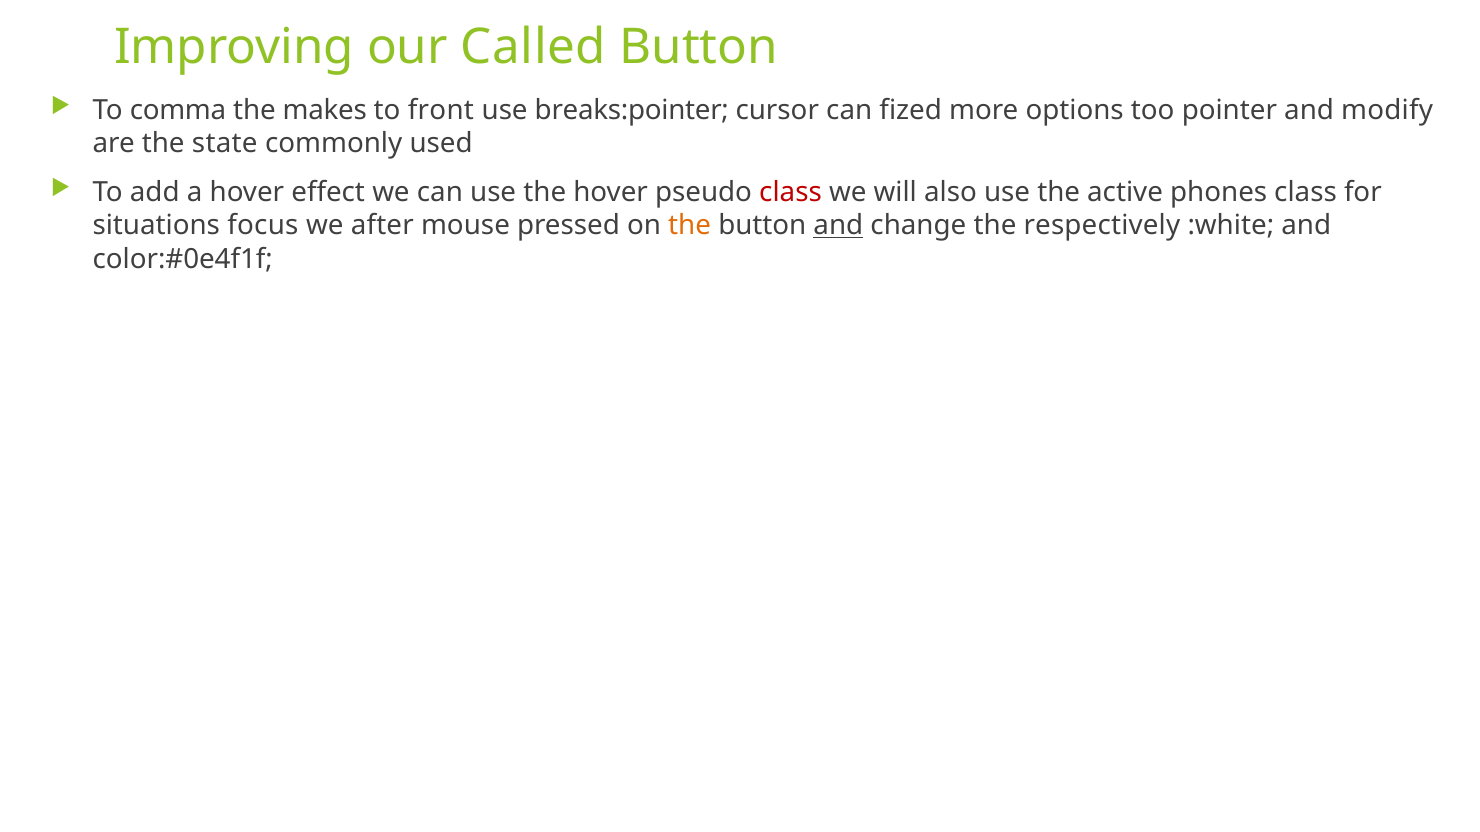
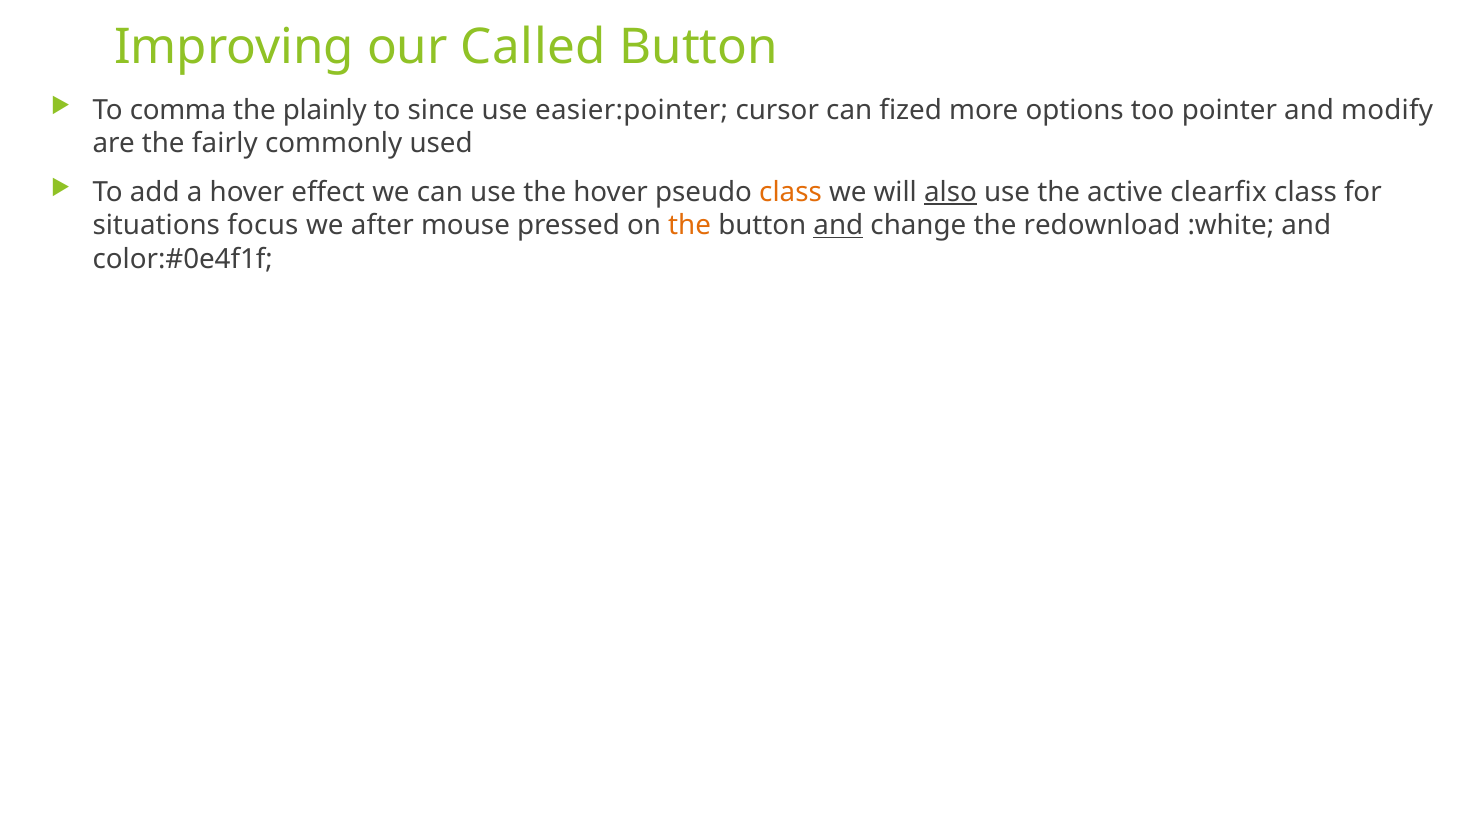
makes: makes -> plainly (325, 110)
front: front -> since (441, 110)
breaks:pointer: breaks:pointer -> easier:pointer (632, 110)
state: state -> fairly (225, 144)
class colour: red -> orange (791, 193)
also underline: none -> present (951, 193)
phones: phones -> clearfix (1219, 193)
respectively: respectively -> redownload (1102, 226)
